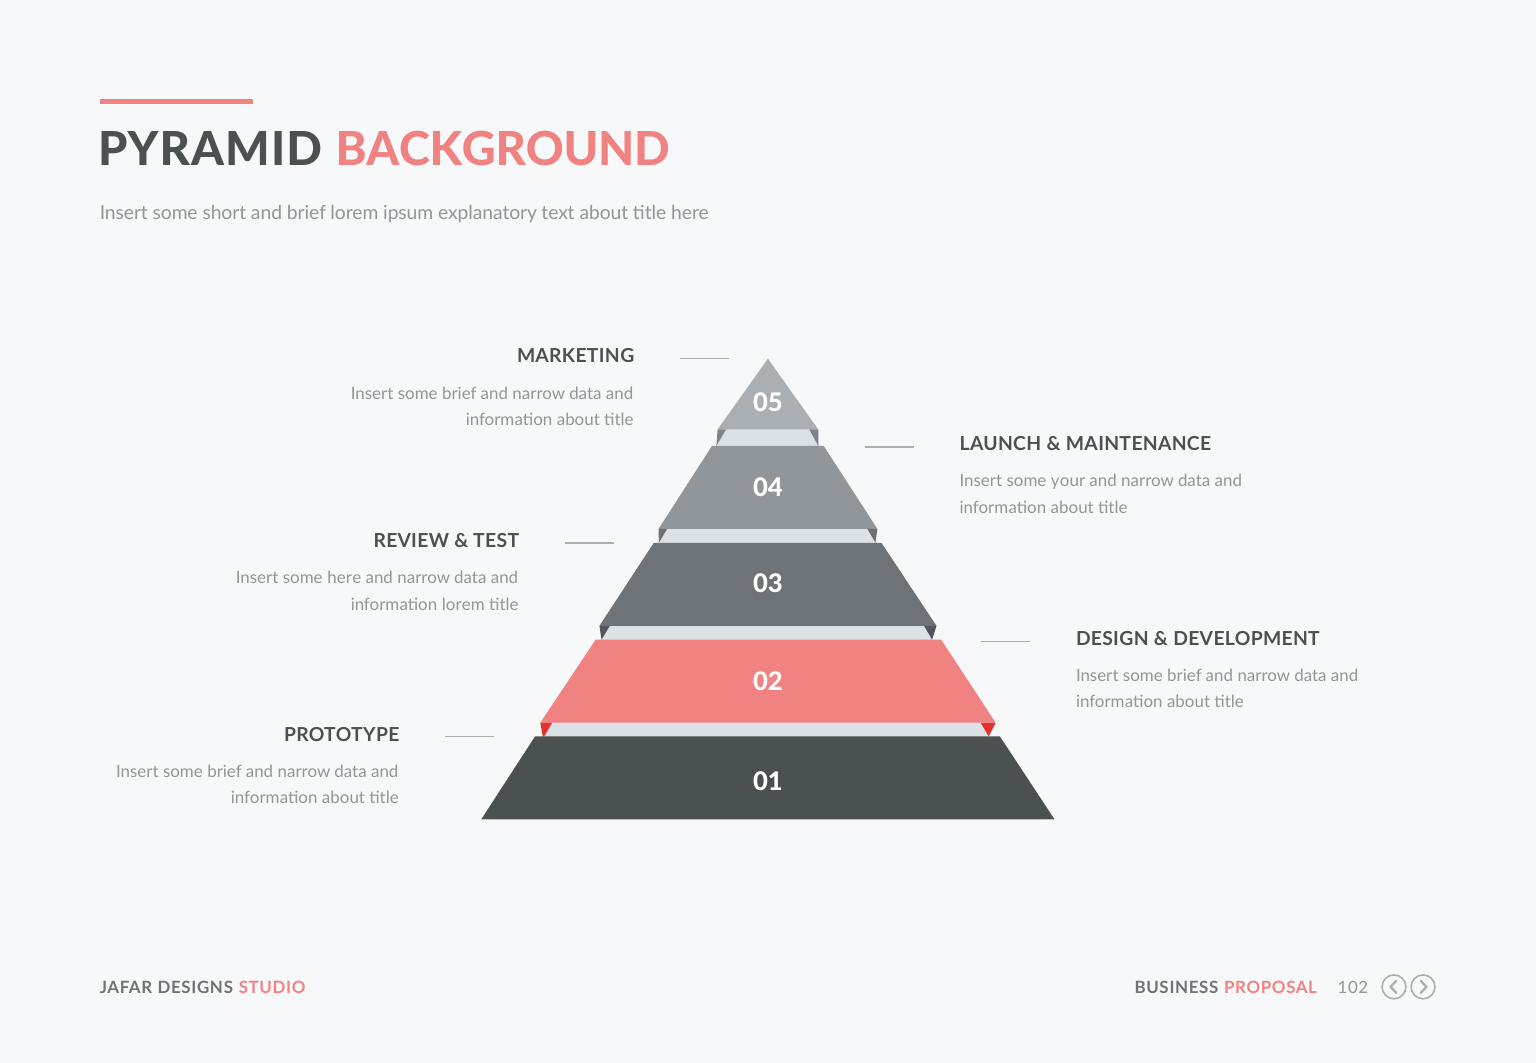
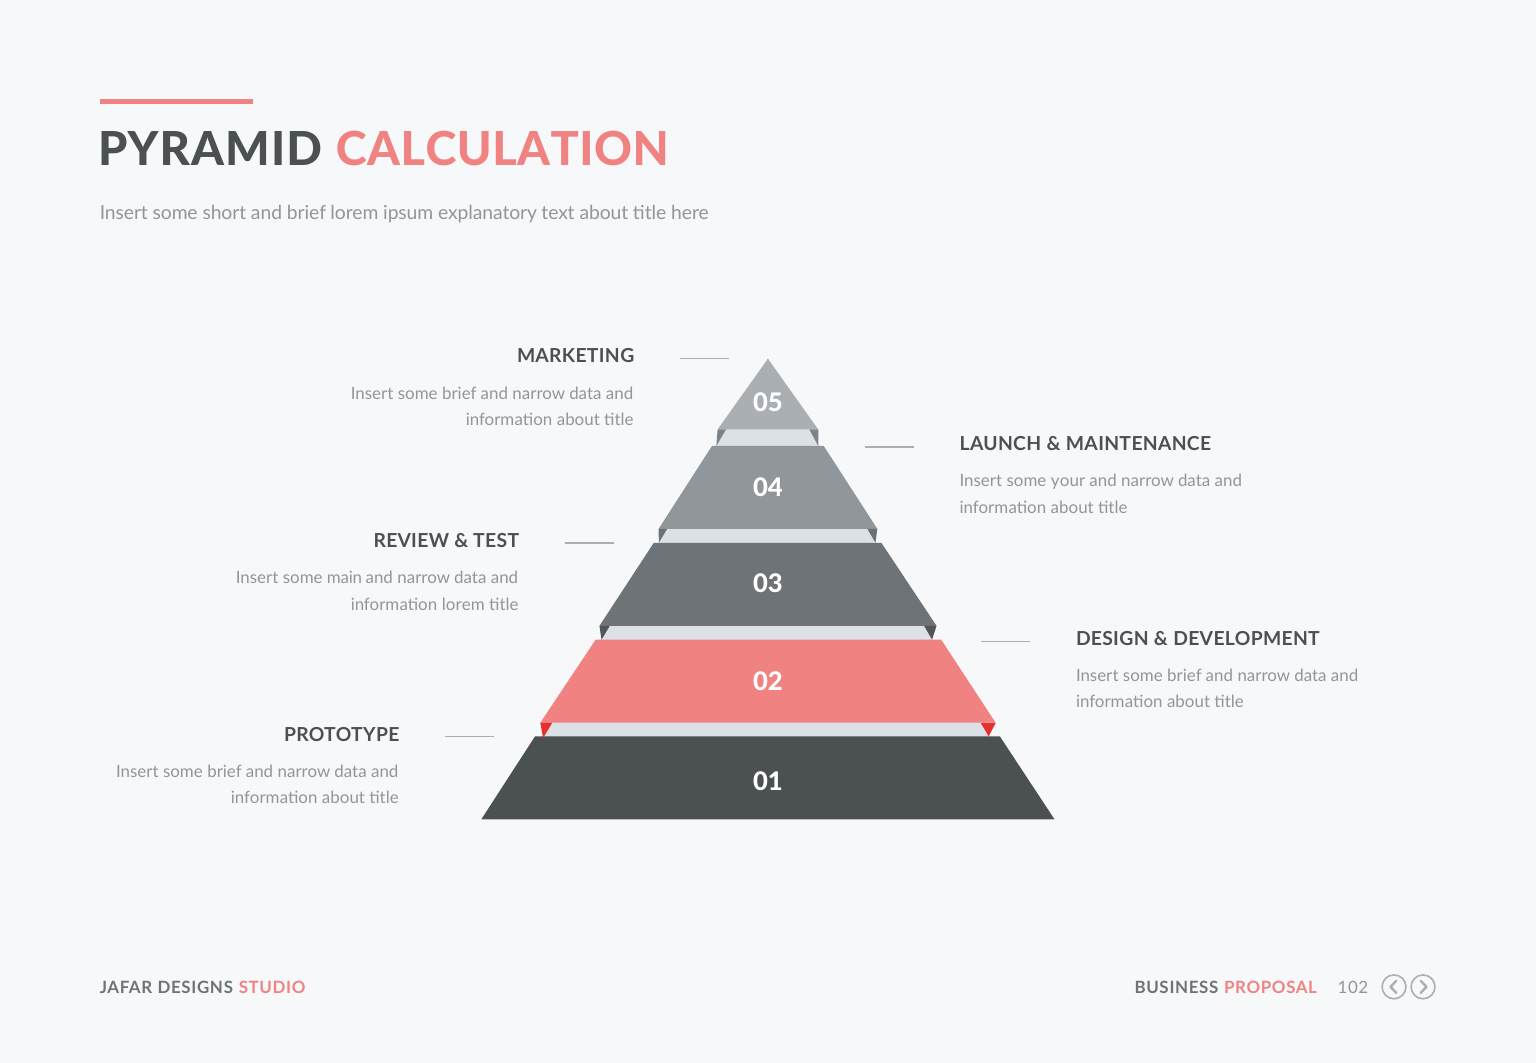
BACKGROUND: BACKGROUND -> CALCULATION (502, 151)
some here: here -> main (344, 579)
